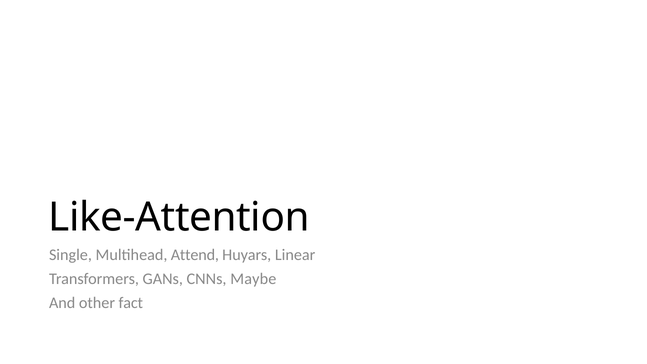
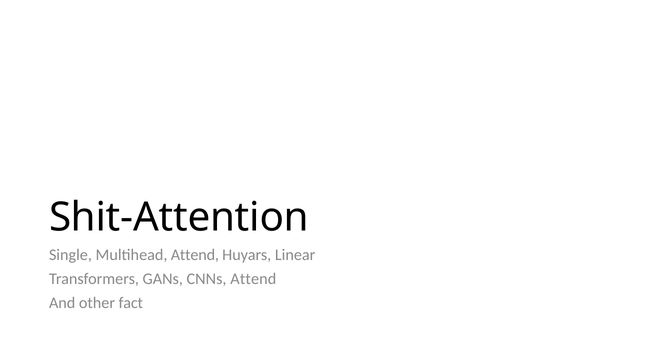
Like-Attention: Like-Attention -> Shit-Attention (179, 218)
CNNs Maybe: Maybe -> Attend (253, 279)
